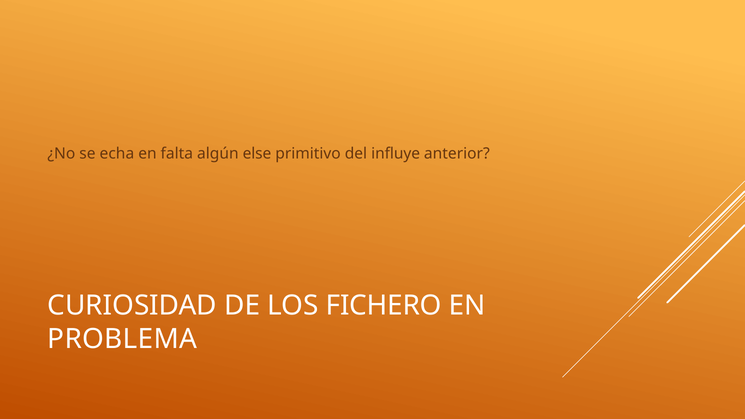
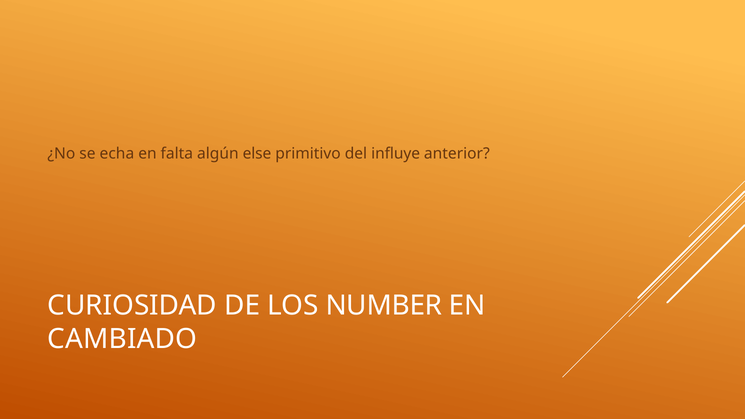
FICHERO: FICHERO -> NUMBER (384, 305)
PROBLEMA: PROBLEMA -> CAMBIADO (122, 339)
